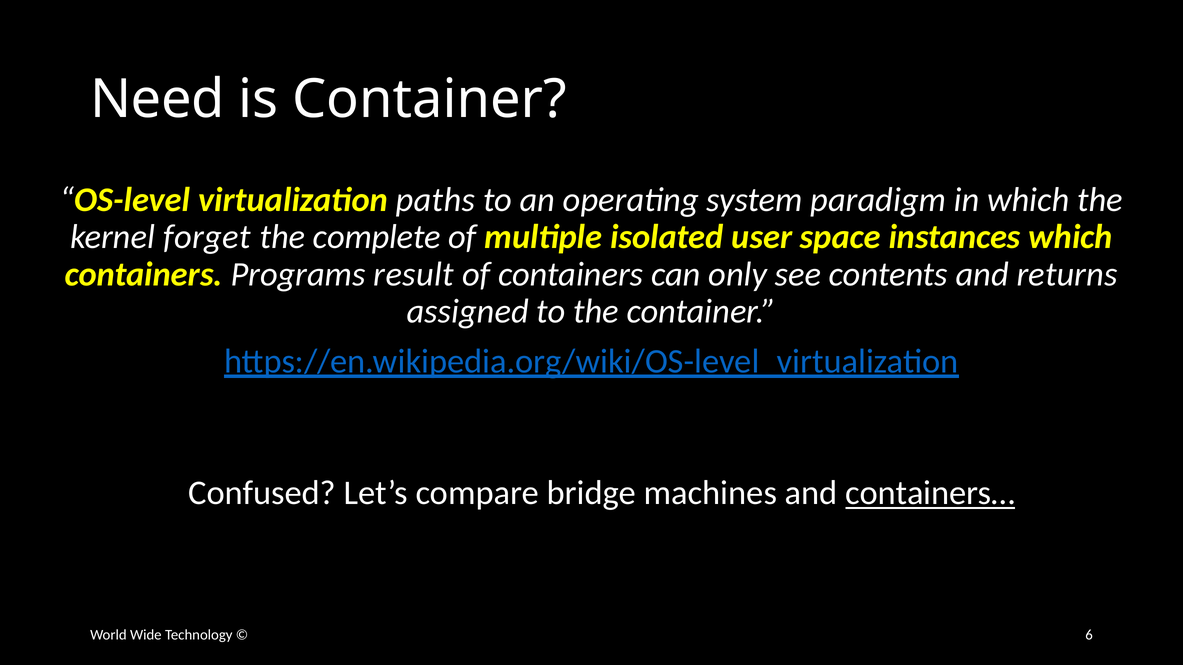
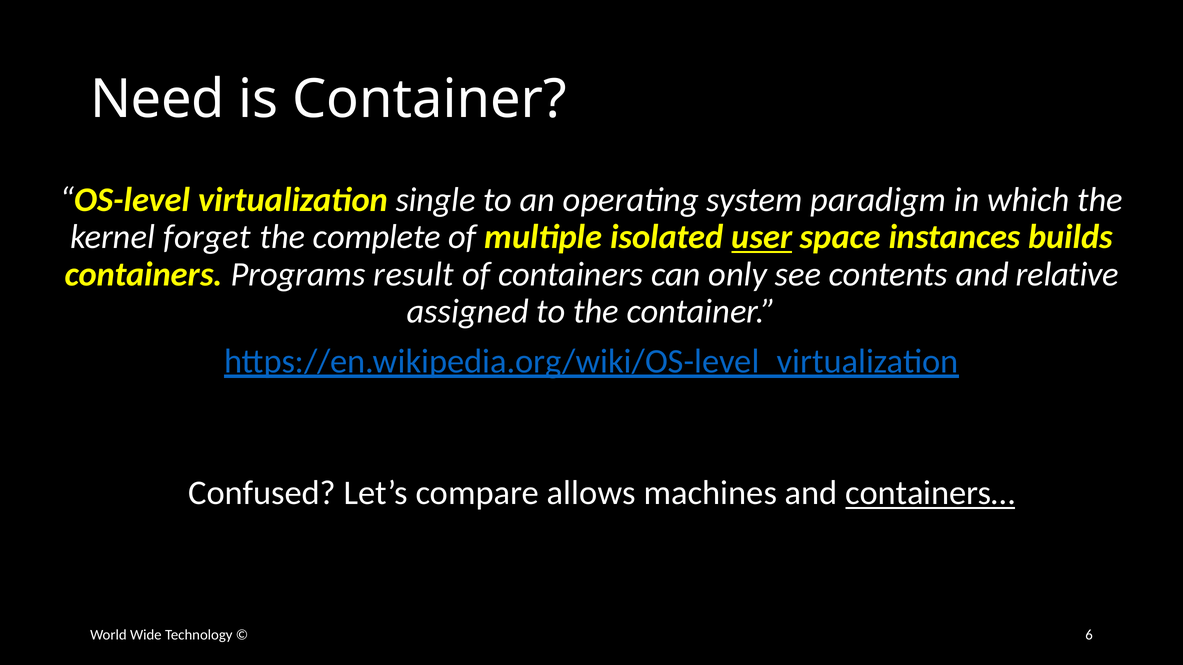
paths: paths -> single (436, 200)
user underline: none -> present (762, 237)
instances which: which -> builds (1071, 237)
returns: returns -> relative (1067, 274)
bridge: bridge -> allows (591, 493)
